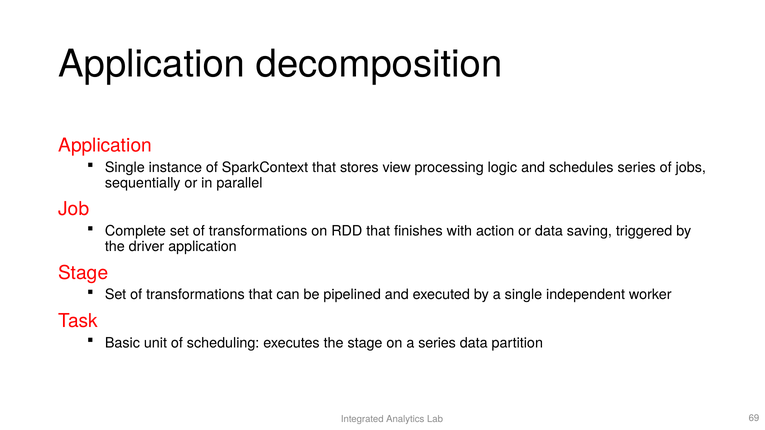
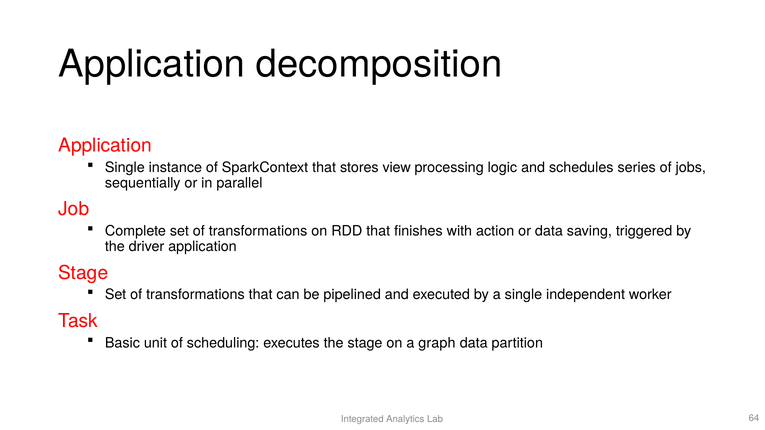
a series: series -> graph (437, 343)
69: 69 -> 64 (754, 418)
